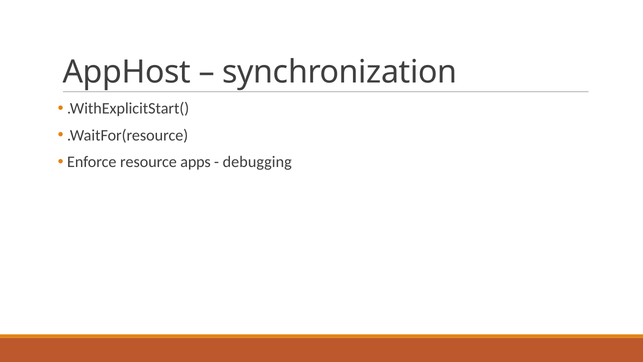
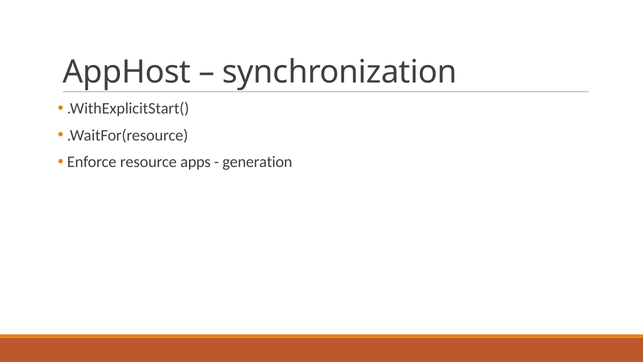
debugging: debugging -> generation (257, 162)
